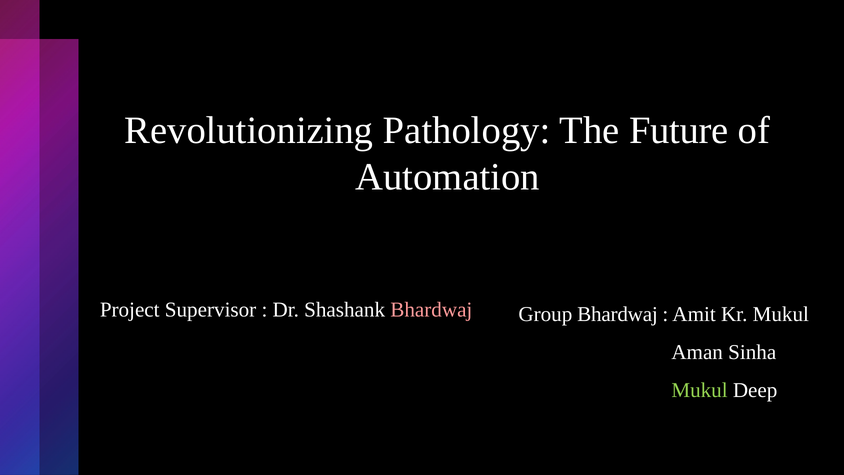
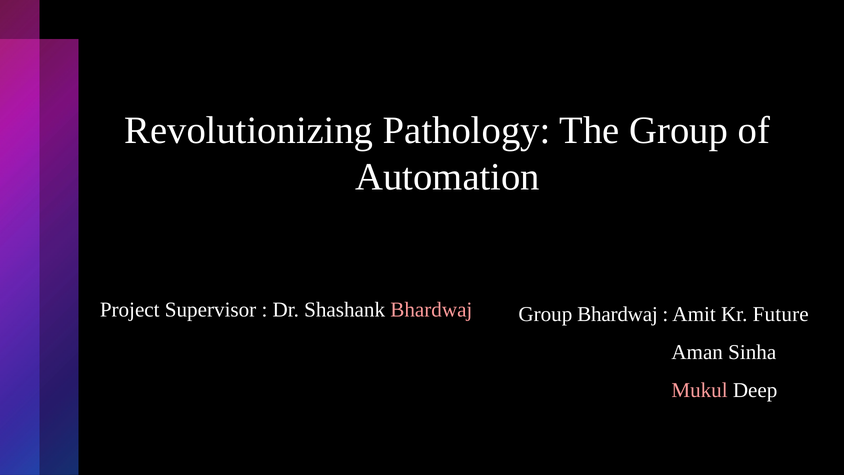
The Future: Future -> Group (679, 130)
Kr Mukul: Mukul -> Future (781, 314)
Mukul colour: light green -> pink (699, 390)
